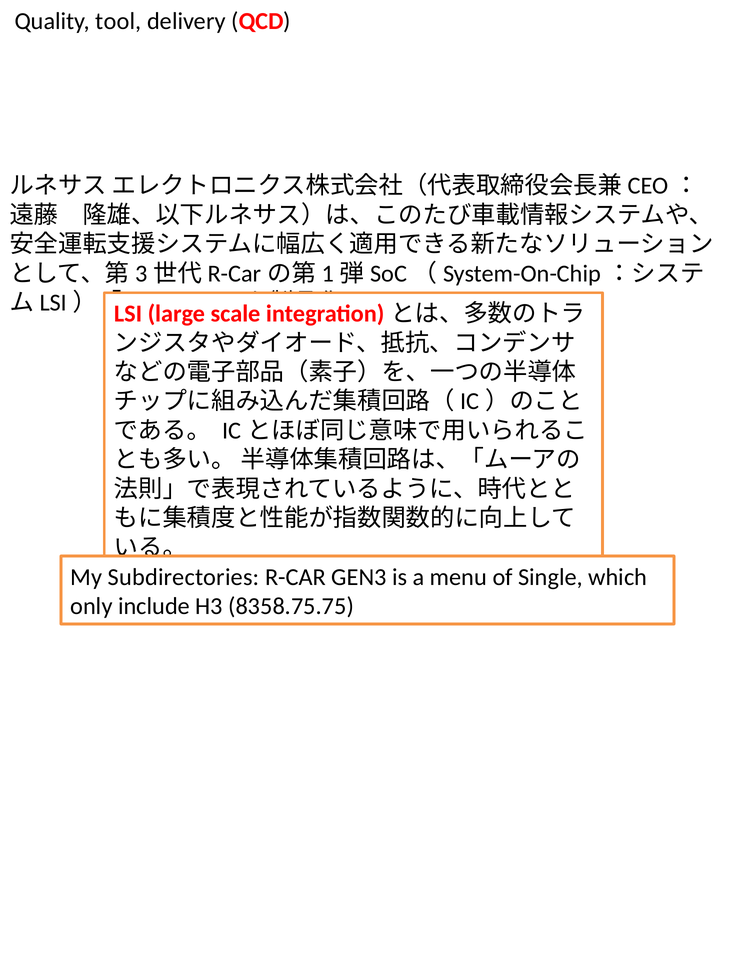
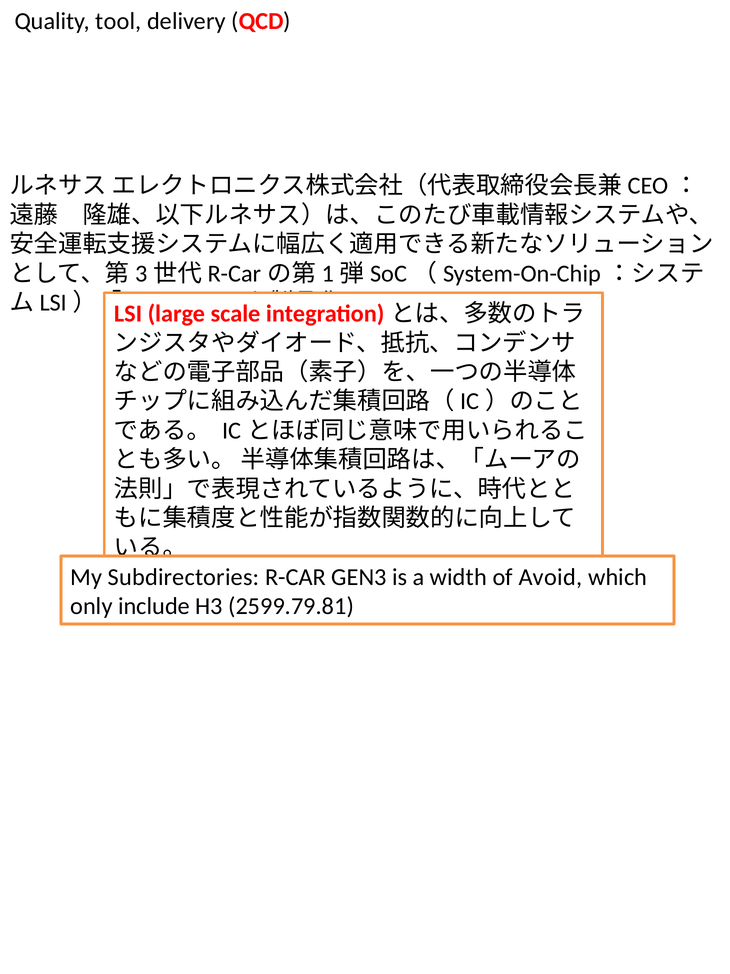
menu: menu -> width (458, 577)
Single: Single -> Avoid (550, 577)
8358.75.75: 8358.75.75 -> 2599.79.81 (291, 606)
